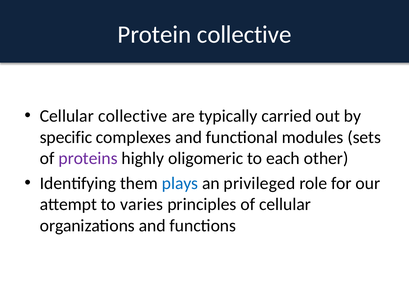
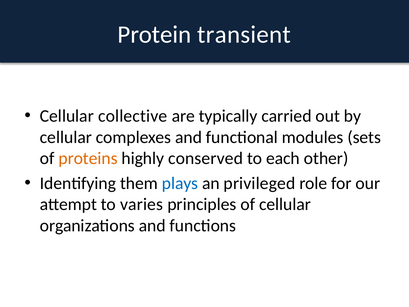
Protein collective: collective -> transient (244, 34)
specific: specific -> cellular (66, 137)
proteins colour: purple -> orange (88, 158)
oligomeric: oligomeric -> conserved (206, 158)
